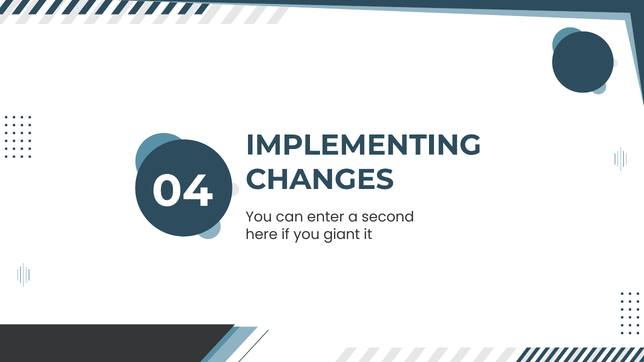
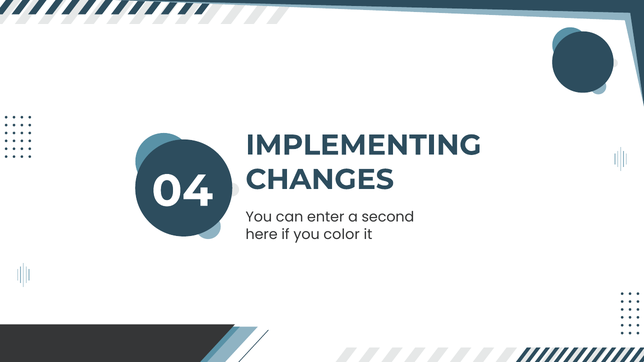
giant: giant -> color (342, 234)
